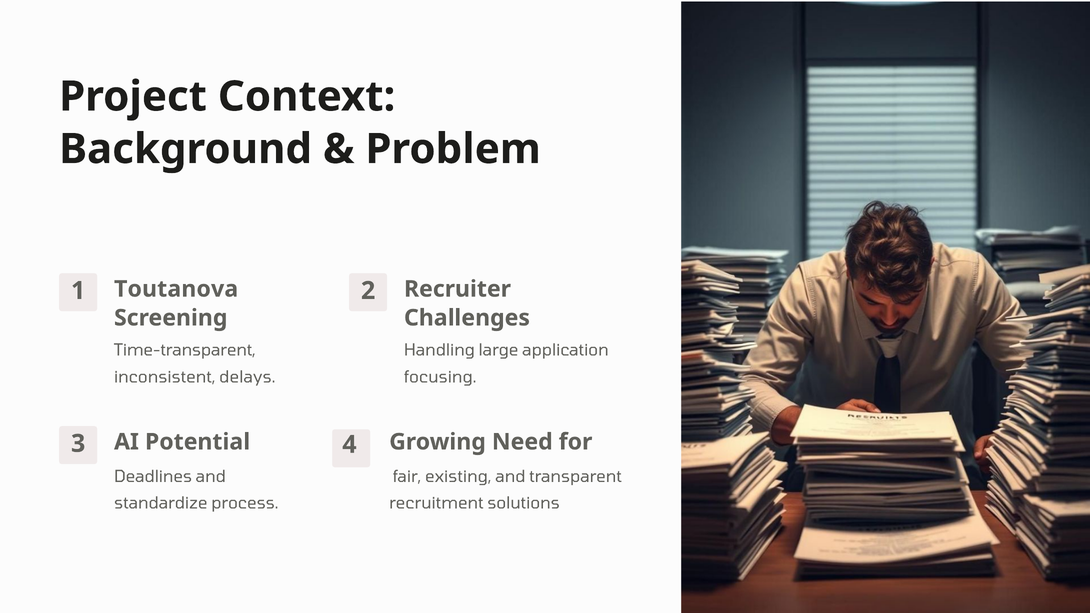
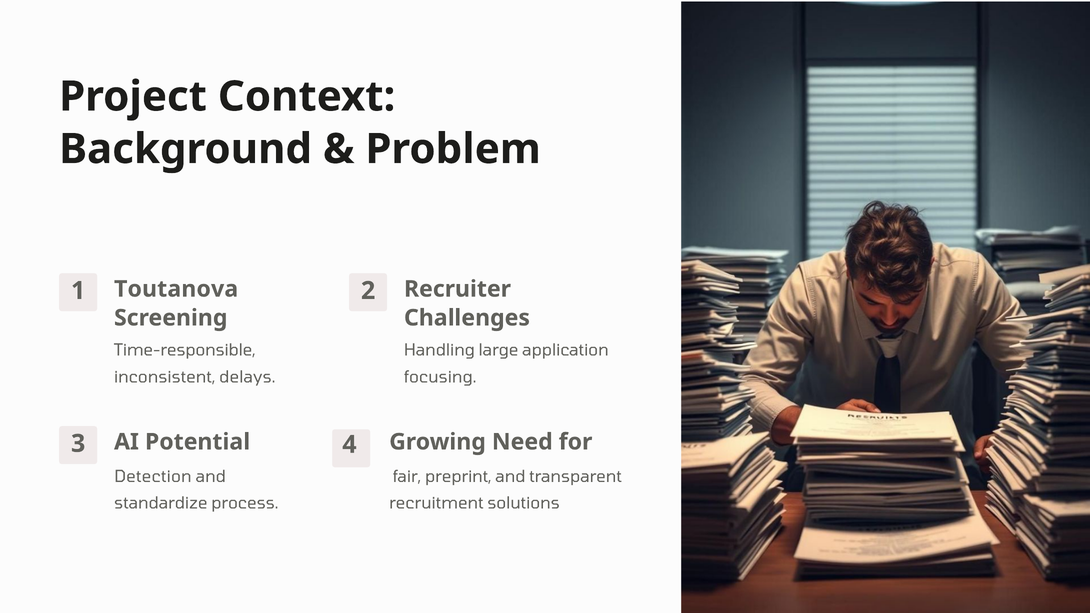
Time-transparent: Time-transparent -> Time-responsible (185, 350)
Deadlines: Deadlines -> Detection (153, 477)
existing: existing -> preprint (458, 477)
